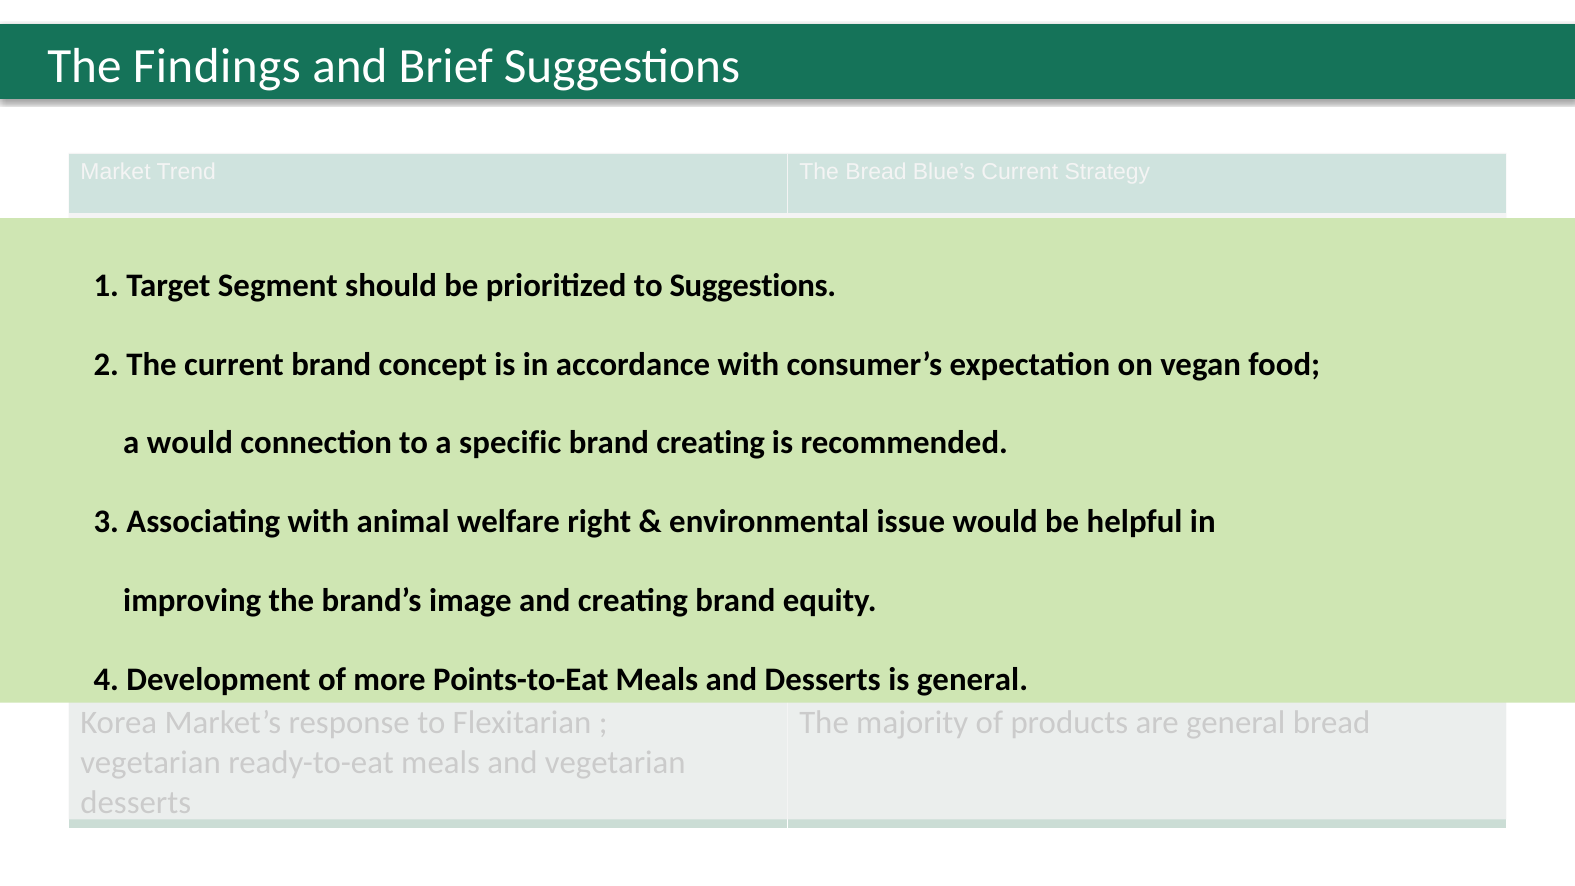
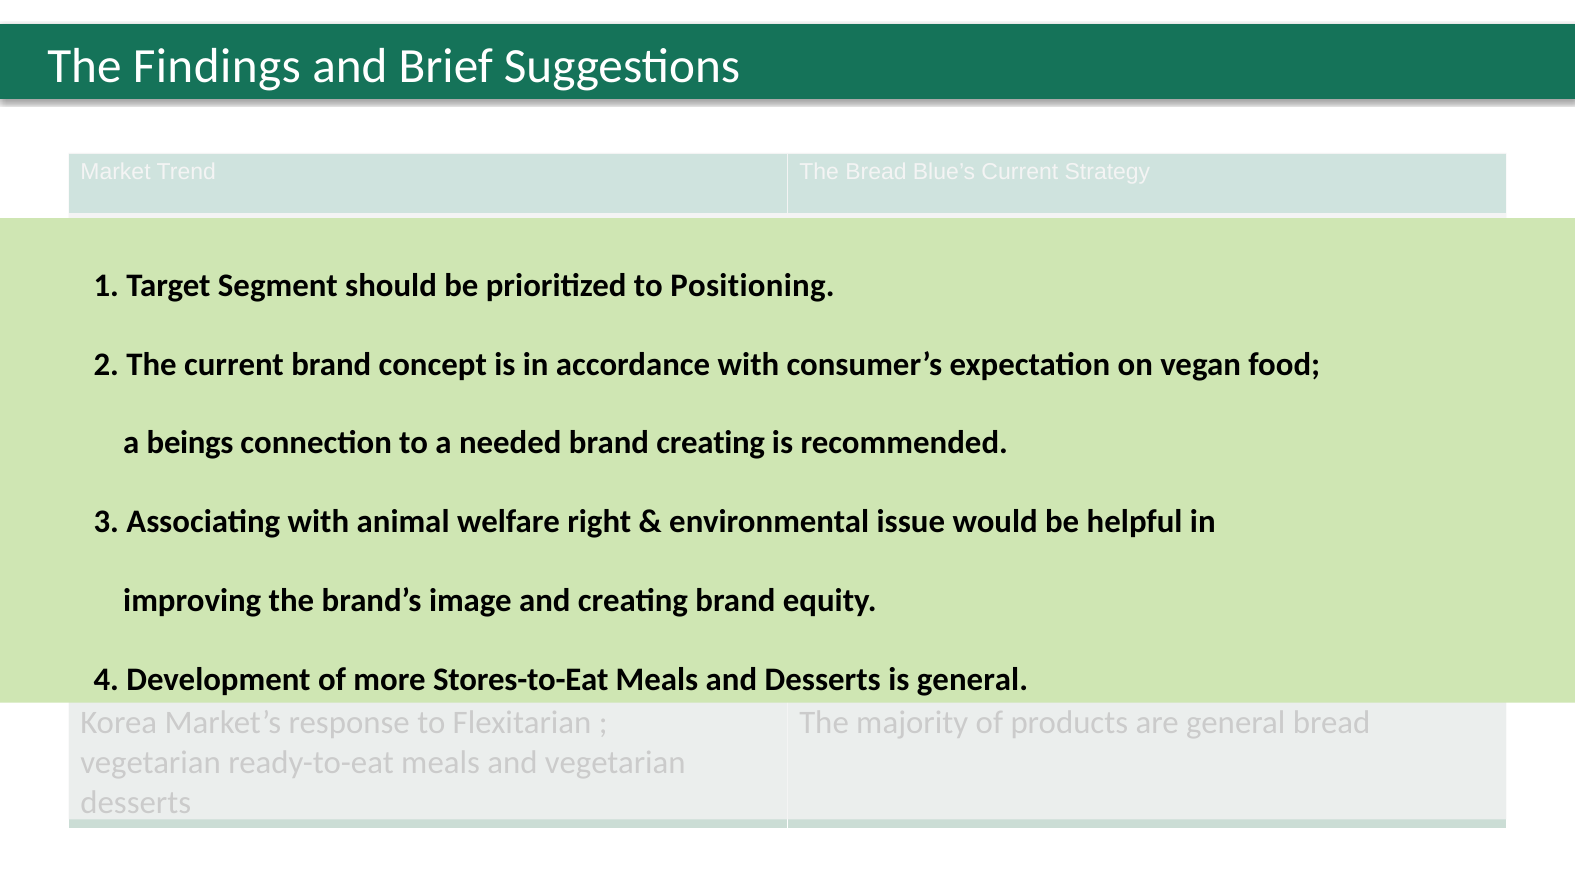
to Suggestions: Suggestions -> Positioning (753, 285)
a would: would -> beings (190, 443)
specific: specific -> needed (510, 443)
Points-to-Eat: Points-to-Eat -> Stores-to-Eat (521, 679)
